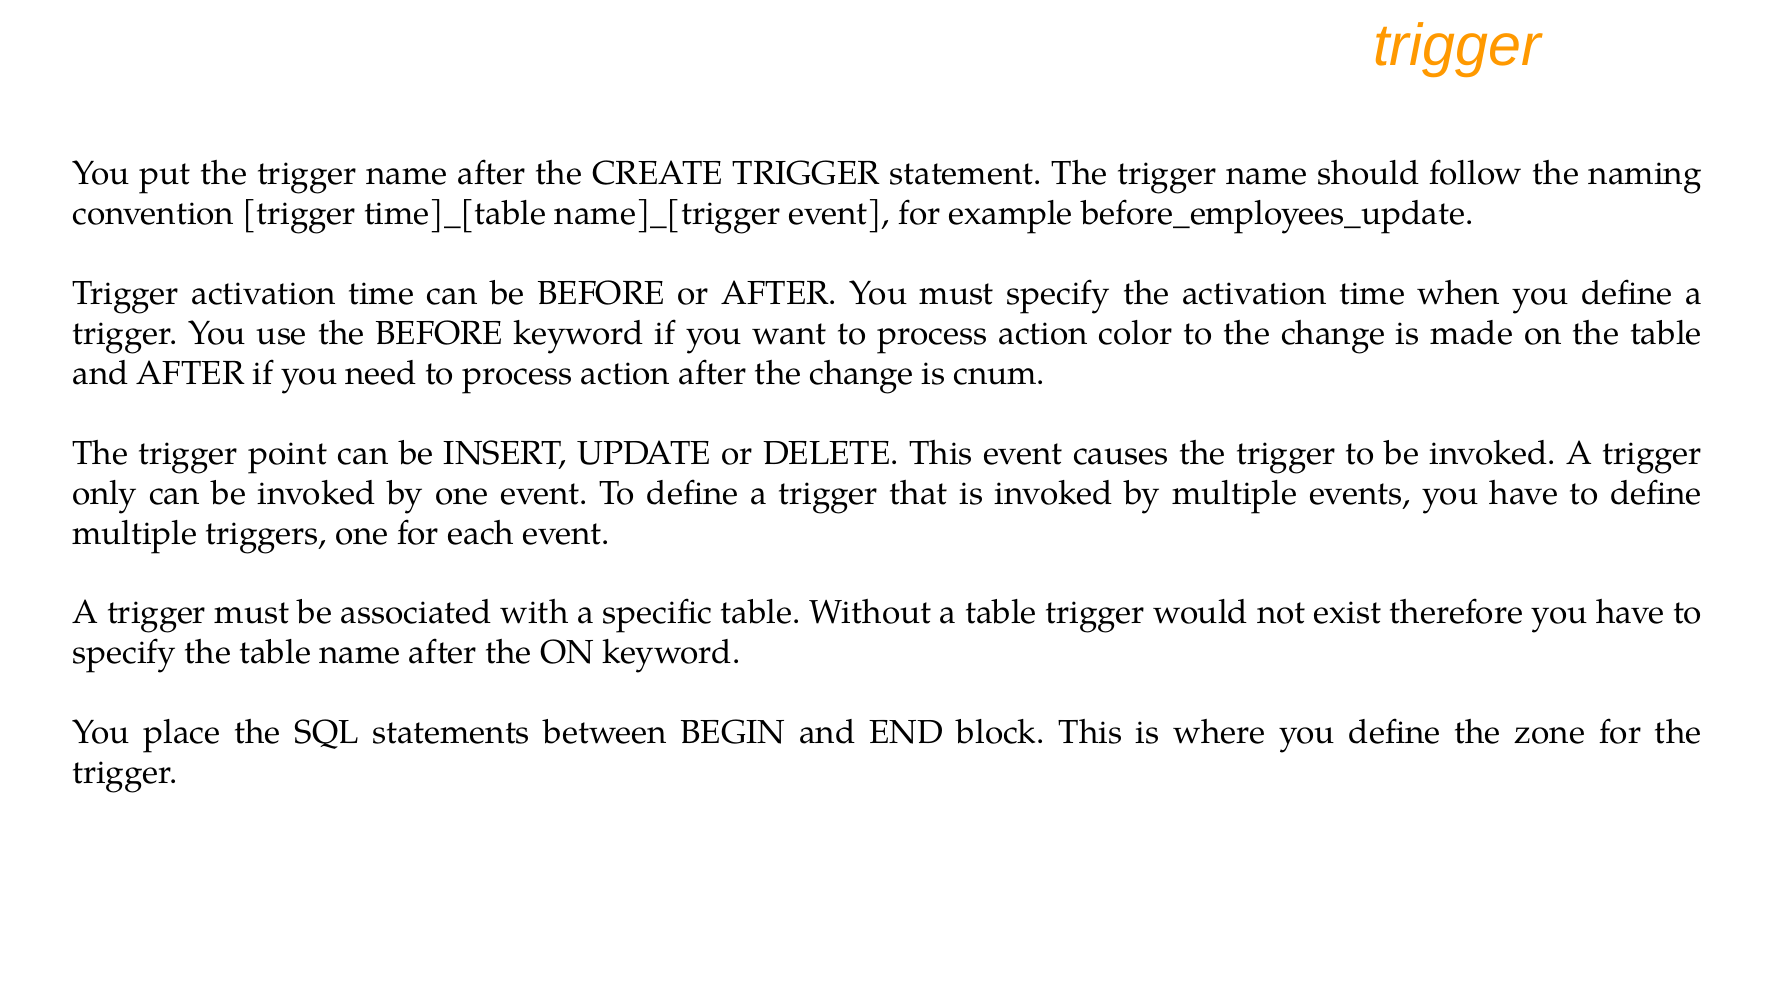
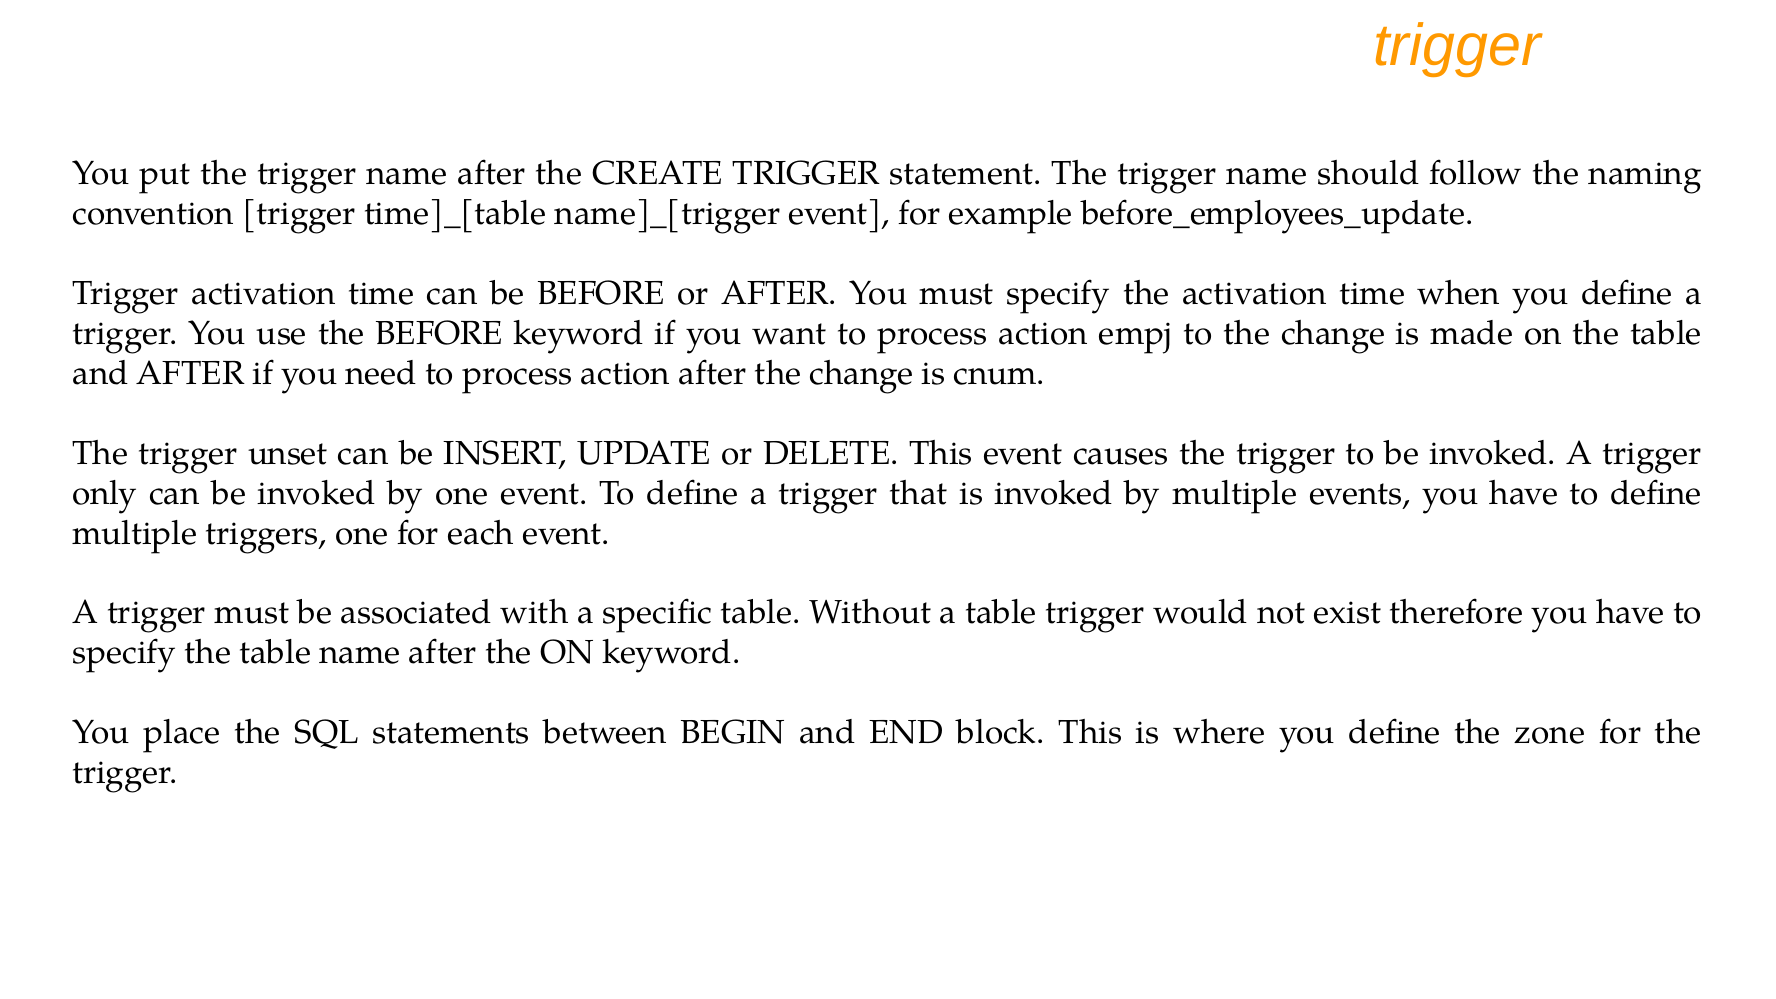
color: color -> empj (1136, 333)
point: point -> unset (288, 453)
